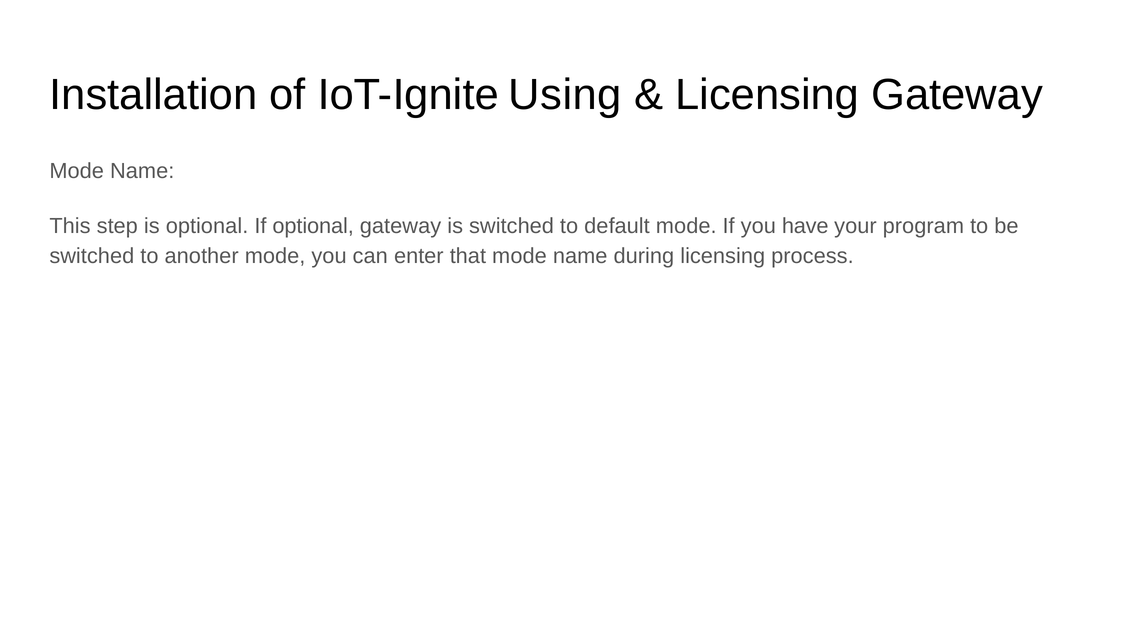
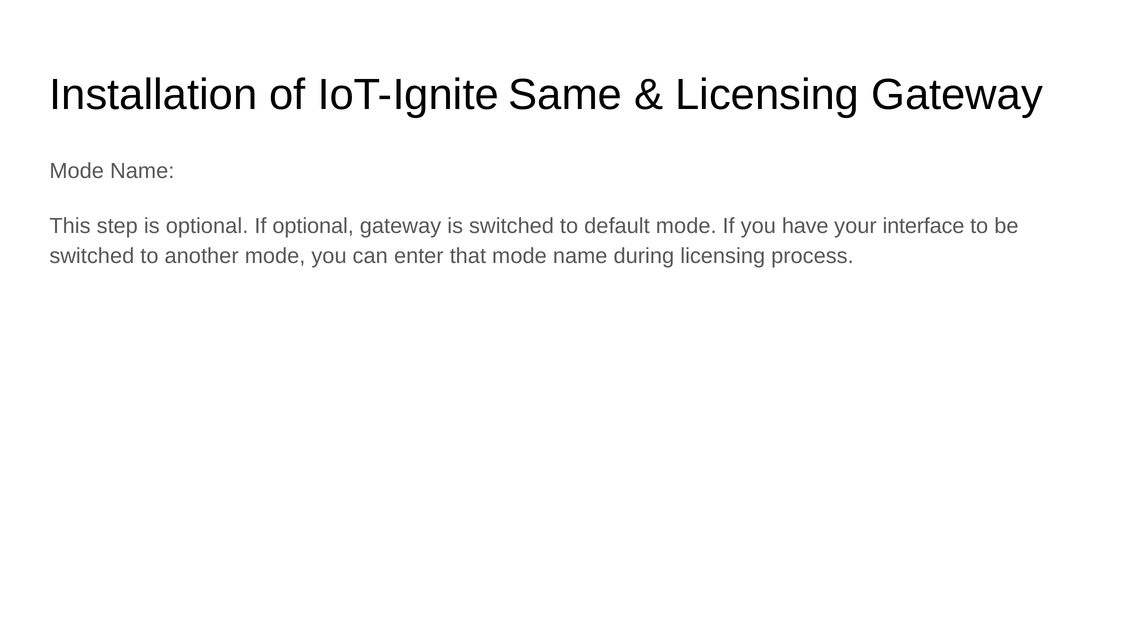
Using: Using -> Same (565, 95)
program: program -> interface (923, 226)
